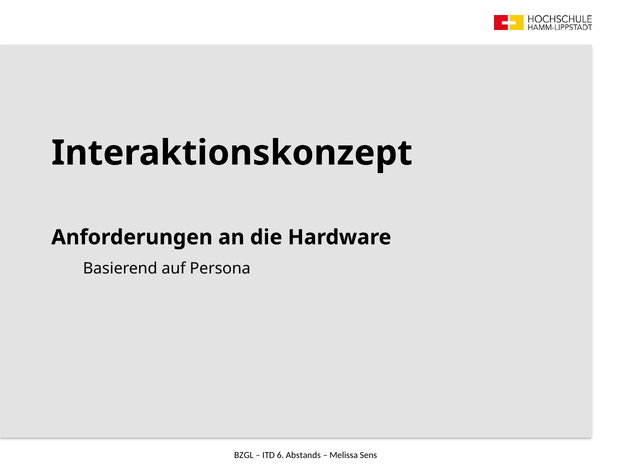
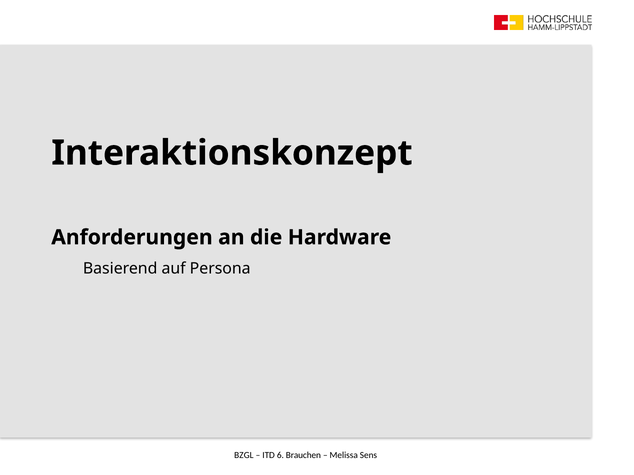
Abstands: Abstands -> Brauchen (303, 456)
